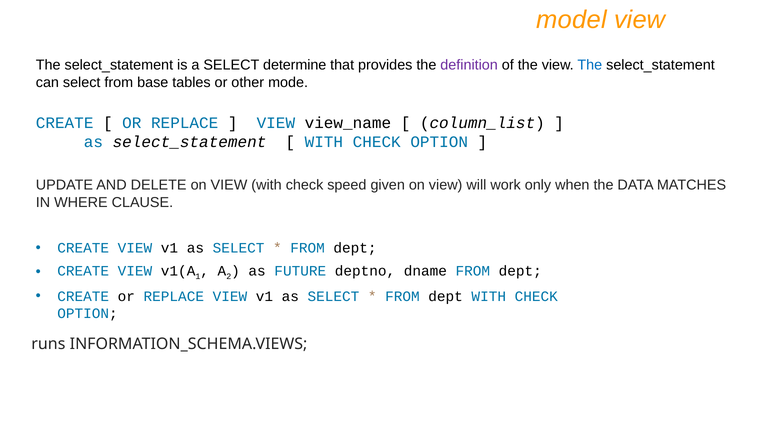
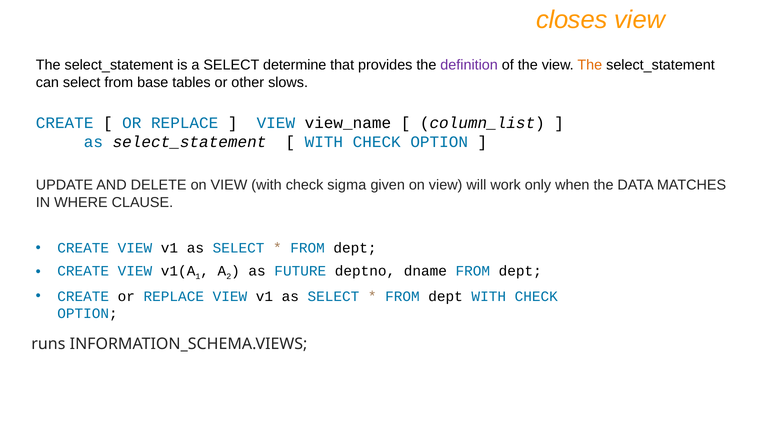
model: model -> closes (572, 20)
The colour: blue -> orange (590, 65)
mode: mode -> slows (288, 82)
speed: speed -> sigma (347, 185)
